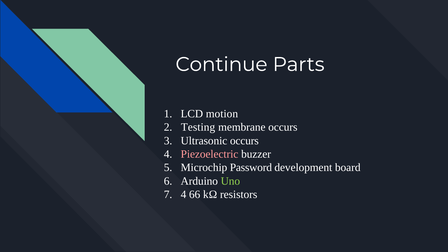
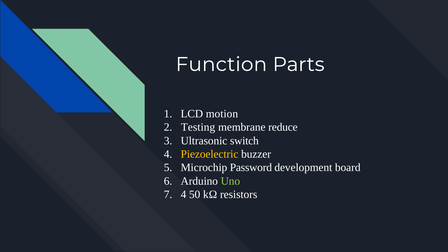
Continue: Continue -> Function (221, 64)
membrane occurs: occurs -> reduce (283, 127)
Ultrasonic occurs: occurs -> switch (244, 141)
Piezoelectric colour: pink -> yellow (210, 154)
66: 66 -> 50 (195, 194)
